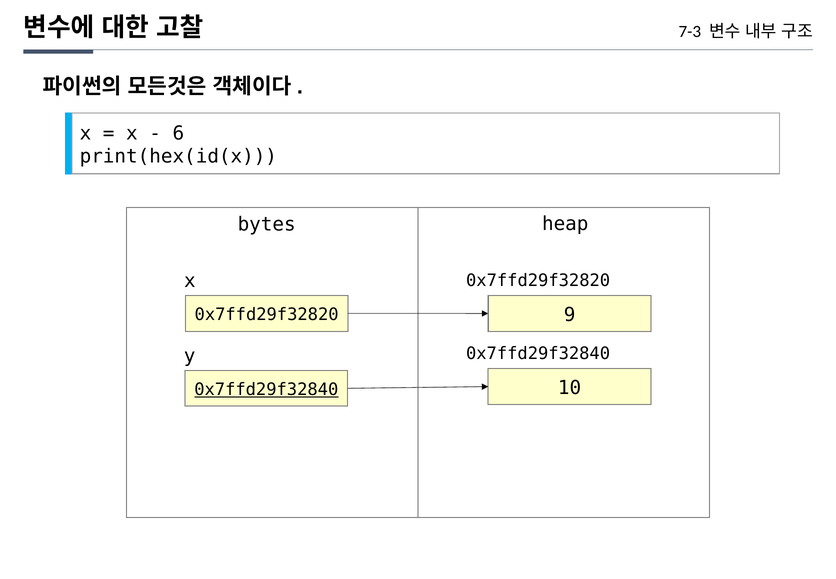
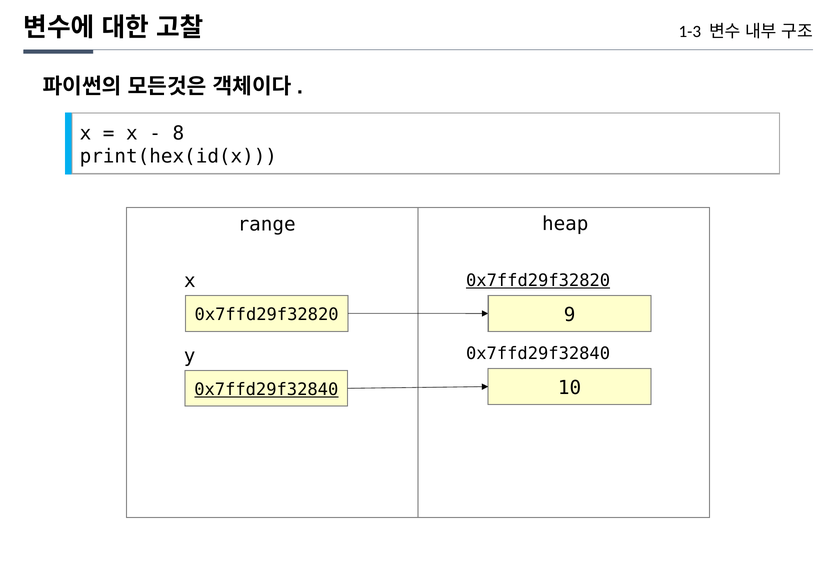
7-3: 7-3 -> 1-3 (690, 32)
6: 6 -> 8 (178, 133)
bytes: bytes -> range (267, 224)
0x7ffd29f32820 underline: none -> present (538, 280)
